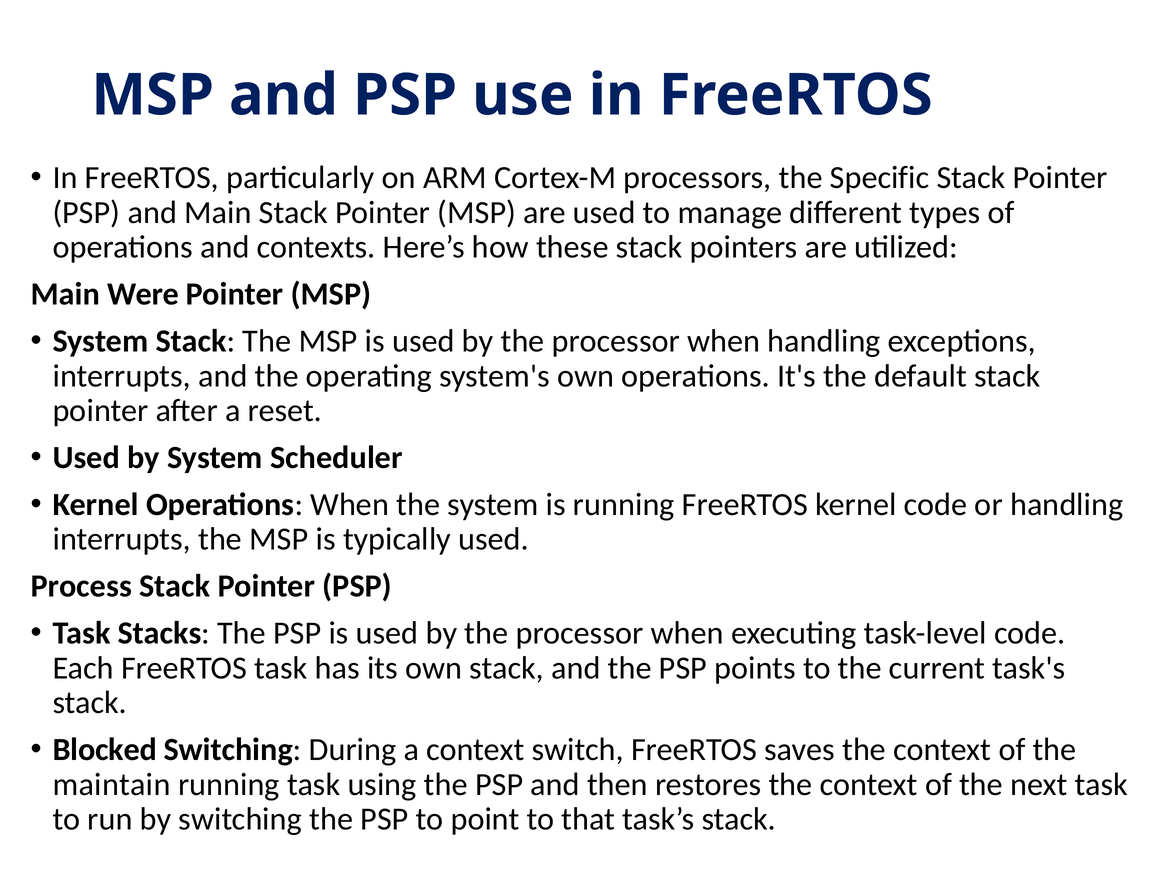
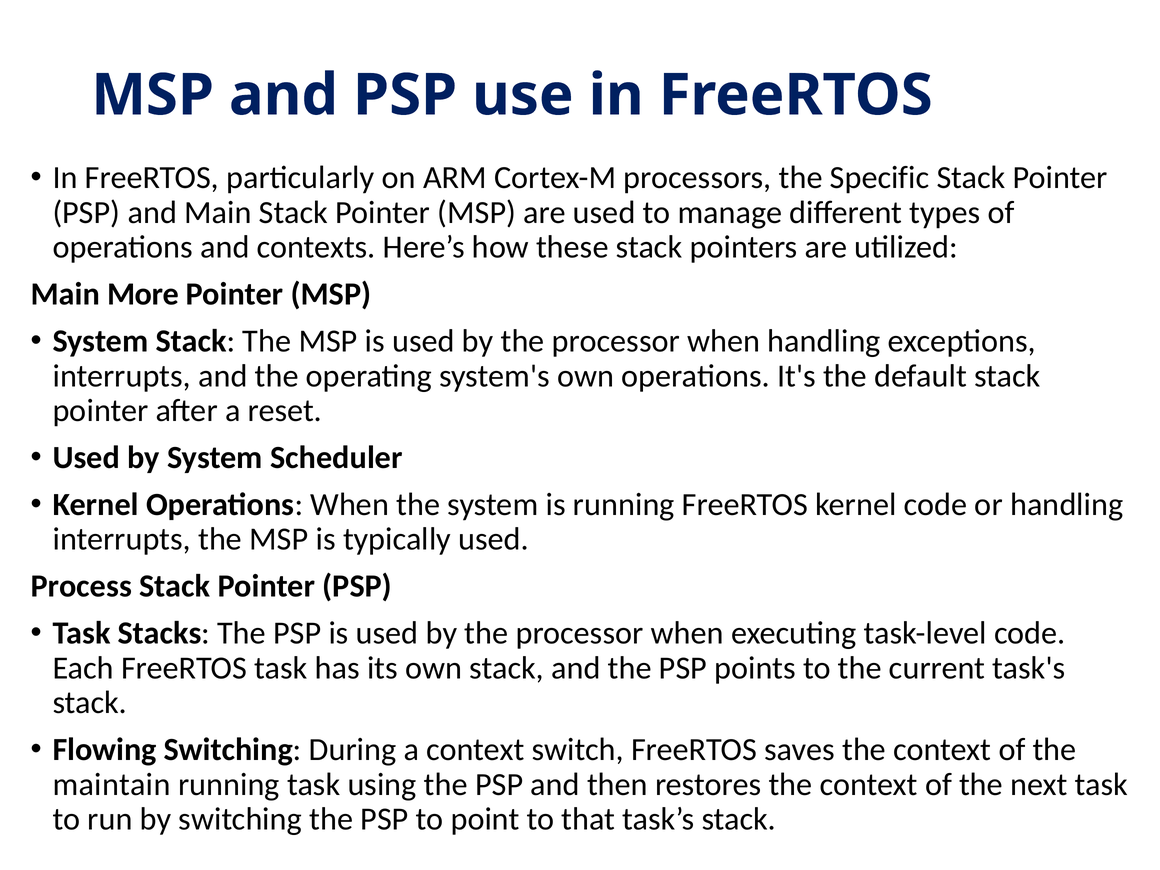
Were: Were -> More (143, 294)
Blocked: Blocked -> Flowing (105, 750)
